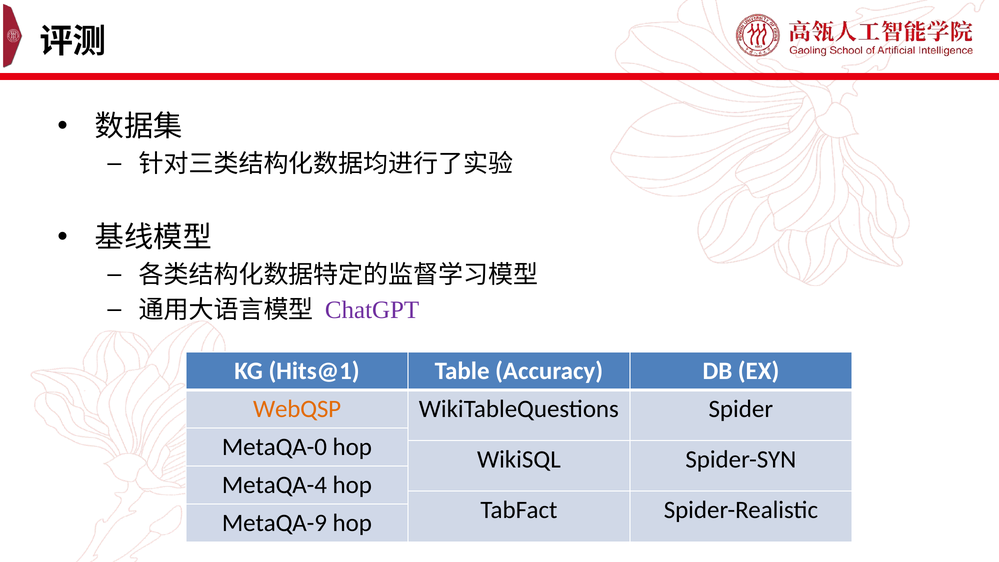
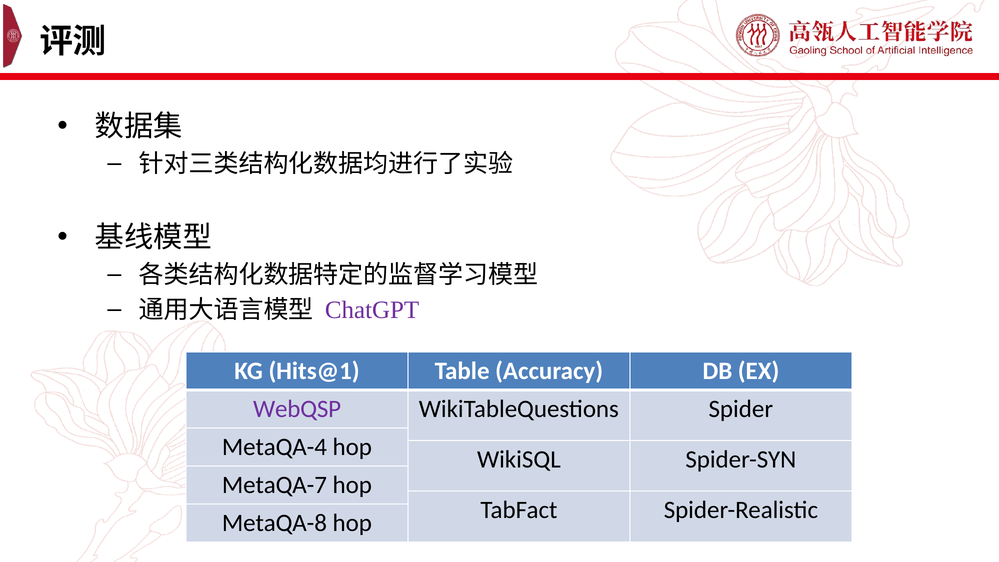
WebQSP colour: orange -> purple (297, 409)
MetaQA-0: MetaQA-0 -> MetaQA-4 (274, 447)
MetaQA-4: MetaQA-4 -> MetaQA-7 (274, 485)
MetaQA-9: MetaQA-9 -> MetaQA-8 (274, 523)
